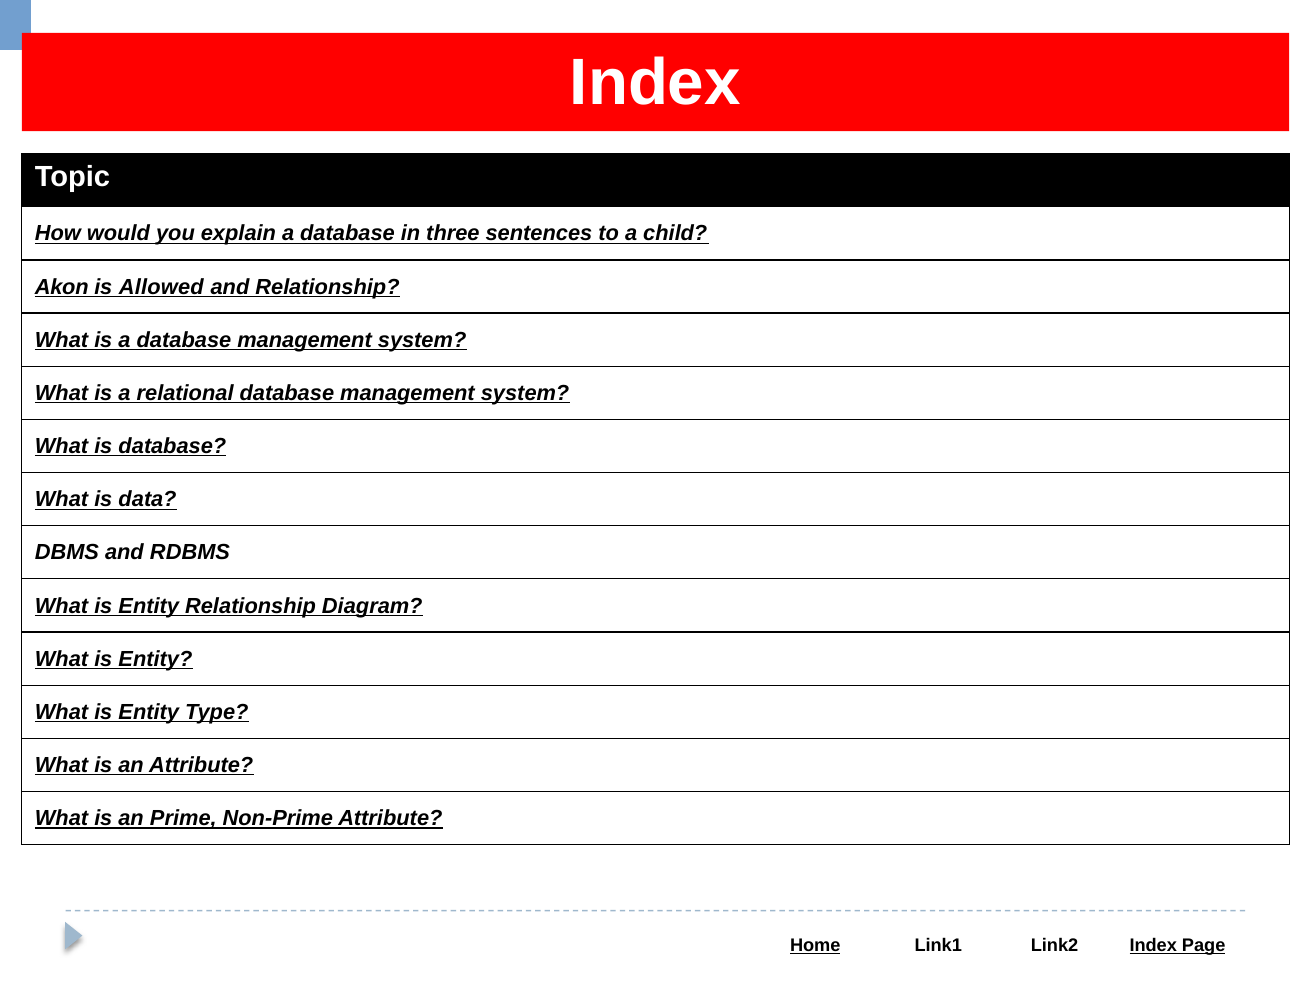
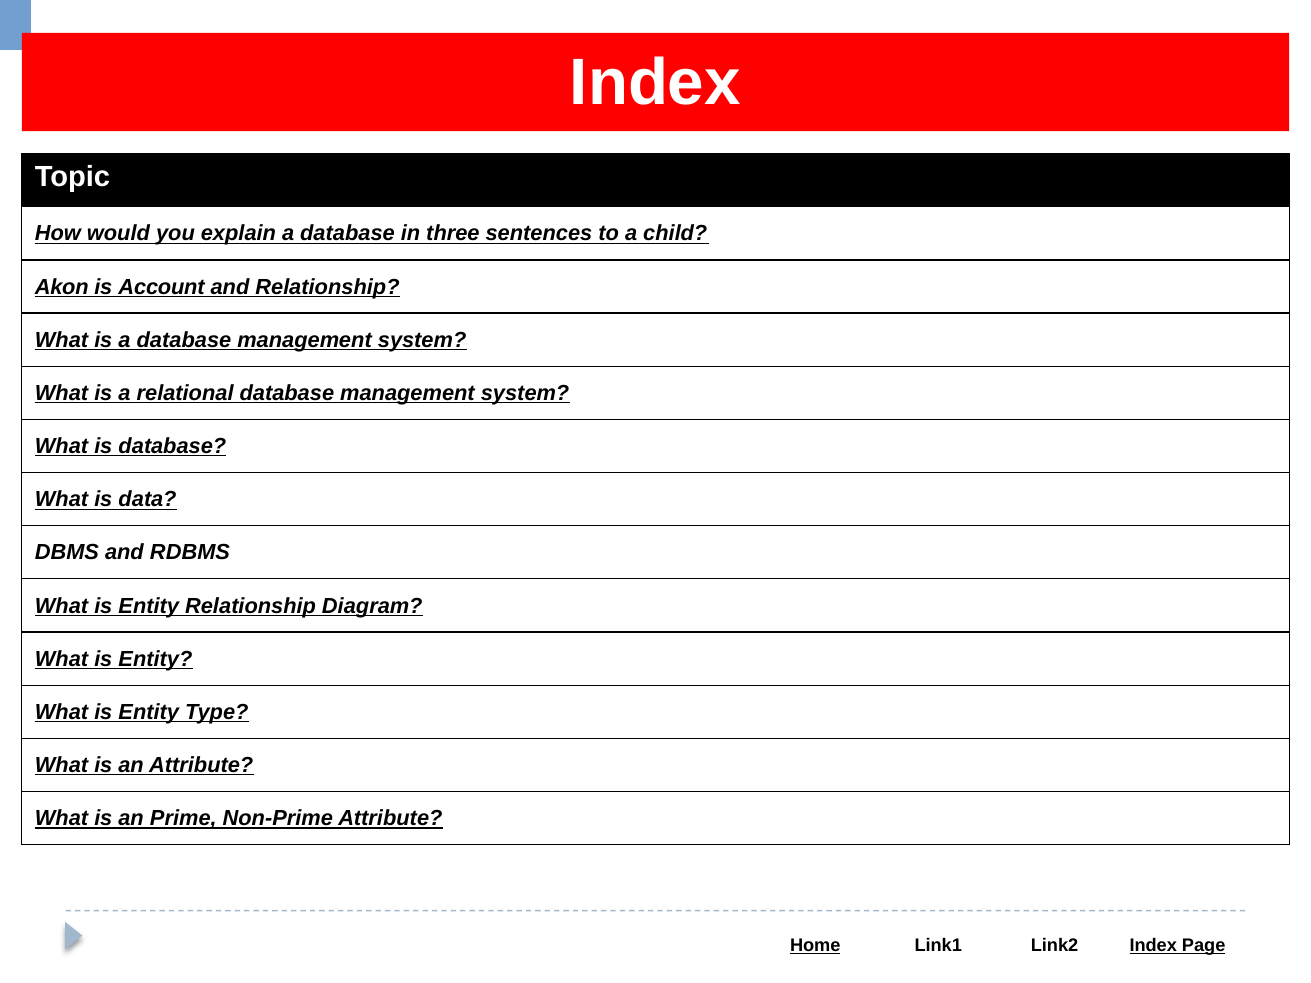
Allowed: Allowed -> Account (162, 287)
